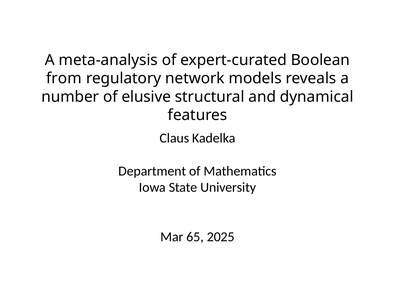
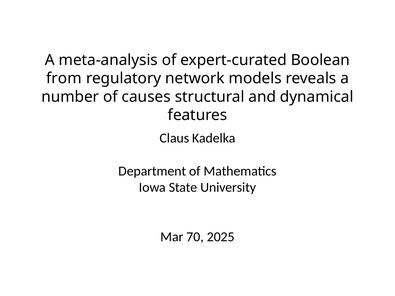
elusive: elusive -> causes (146, 97)
65: 65 -> 70 (195, 237)
